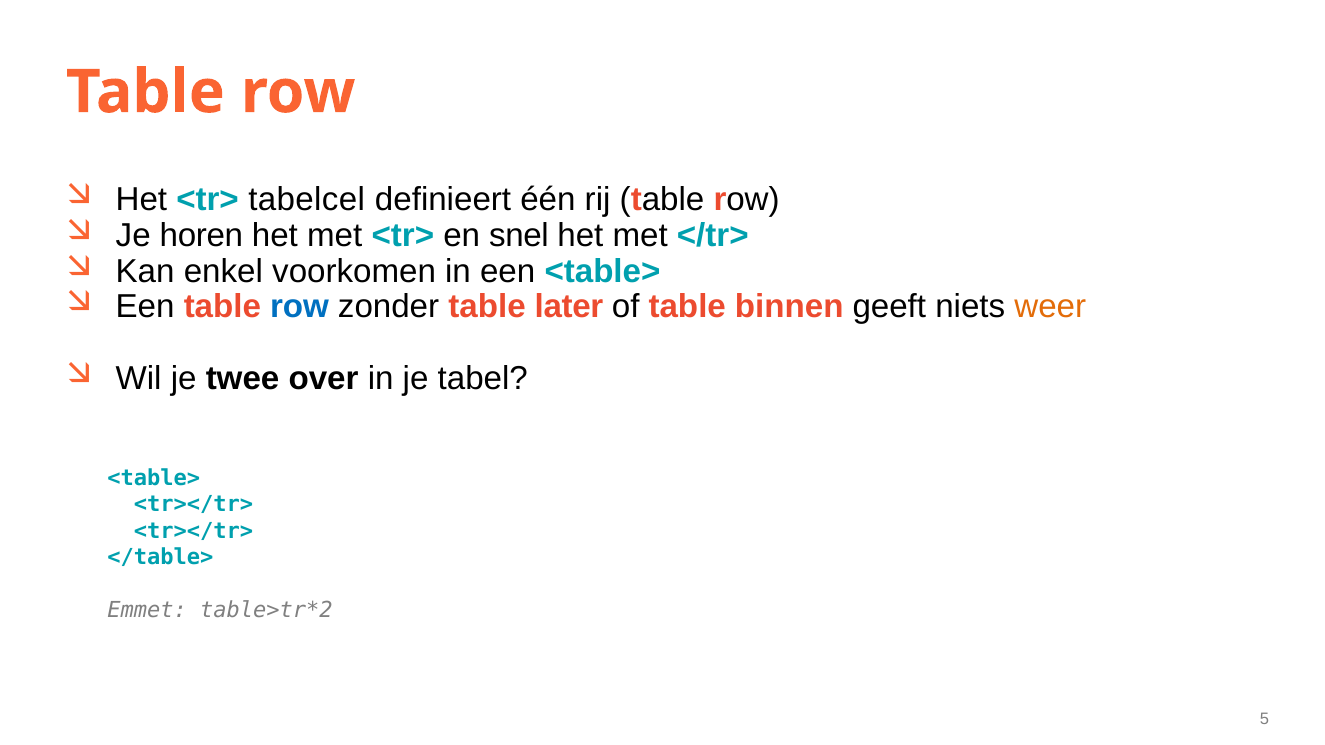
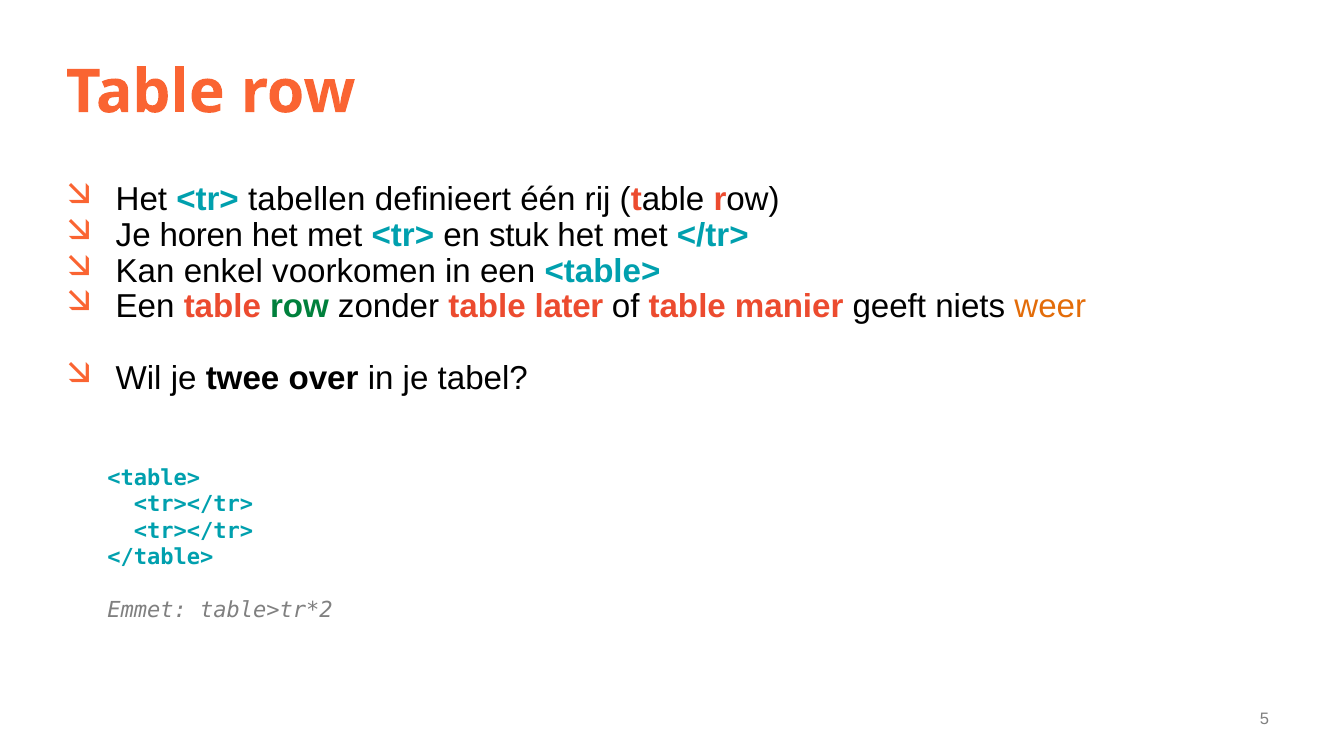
tabelcel: tabelcel -> tabellen (307, 200)
snel: snel -> stuk (519, 235)
row colour: blue -> green (299, 307)
binnen: binnen -> manier (789, 307)
